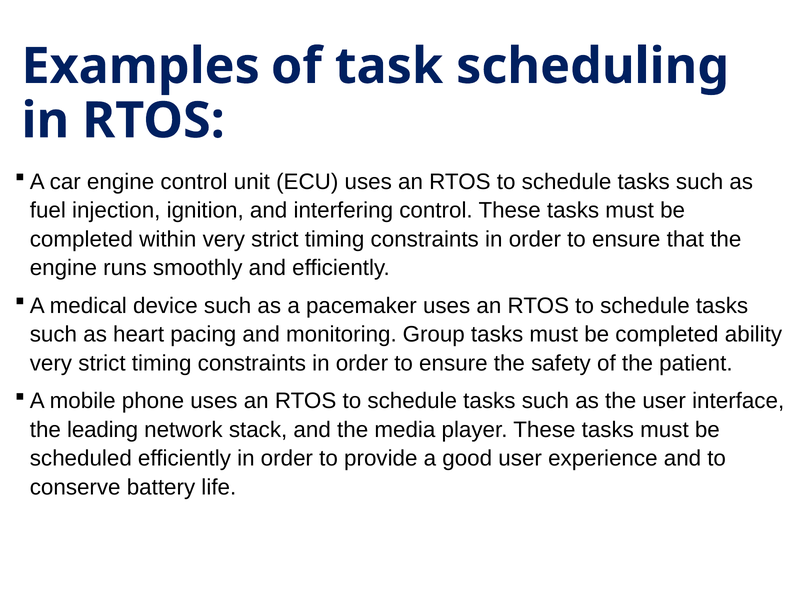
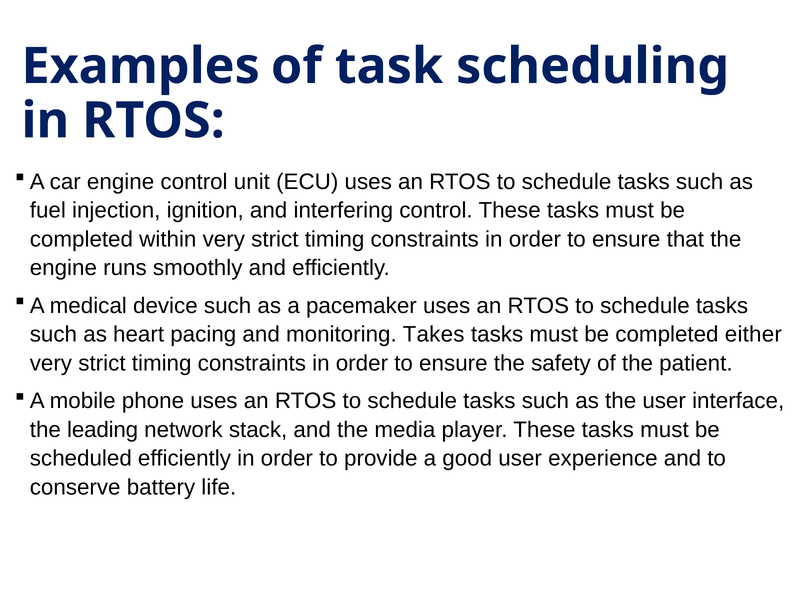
Group: Group -> Takes (434, 334)
ability: ability -> either (753, 334)
